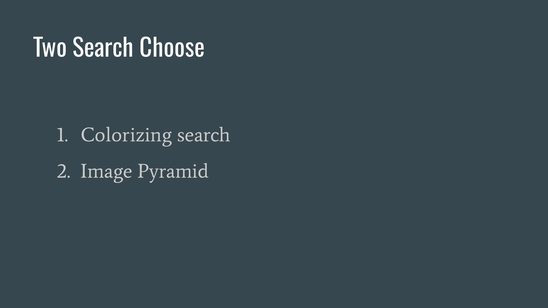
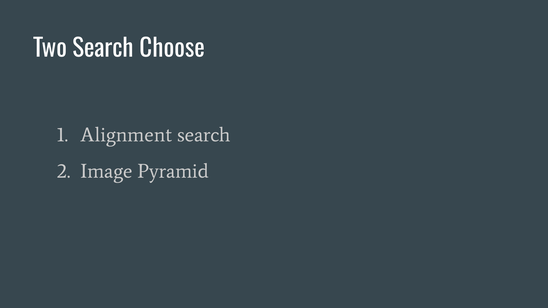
Colorizing: Colorizing -> Alignment (126, 135)
